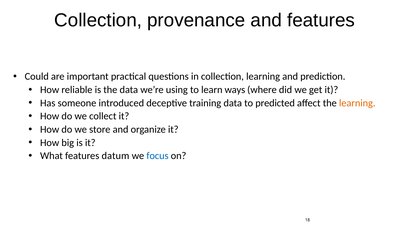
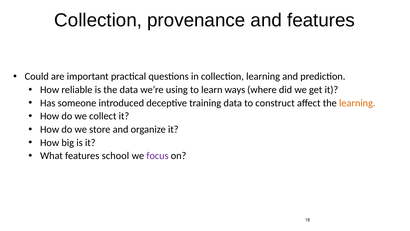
predicted: predicted -> construct (275, 103)
datum: datum -> school (115, 156)
focus colour: blue -> purple (157, 156)
